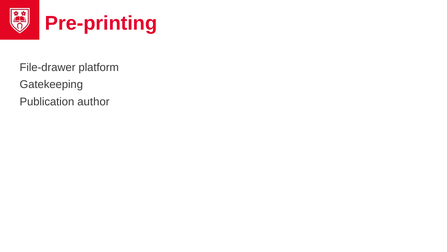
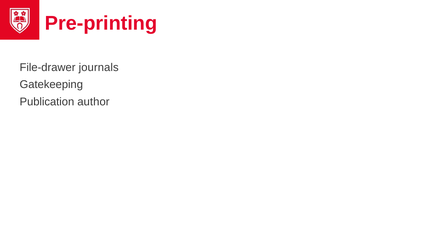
platform: platform -> journals (99, 67)
